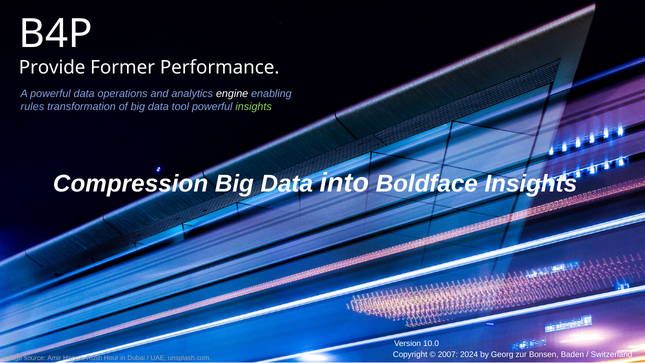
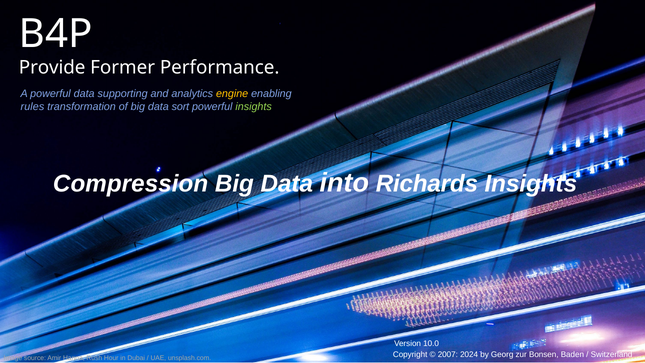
operations: operations -> supporting (123, 94)
engine colour: white -> yellow (232, 94)
tool: tool -> sort (180, 107)
Boldface: Boldface -> Richards (427, 184)
